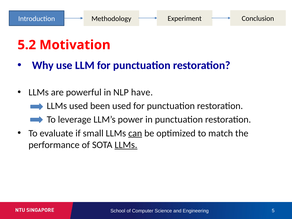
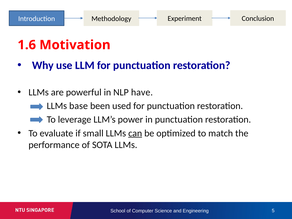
5.2: 5.2 -> 1.6 (27, 45)
LLMs used: used -> base (79, 106)
LLMs underline: present -> none (126, 145)
